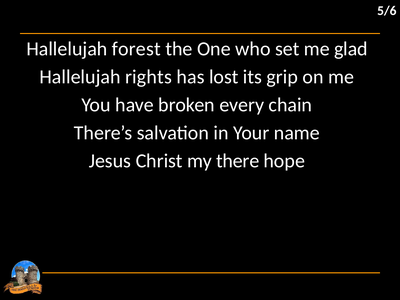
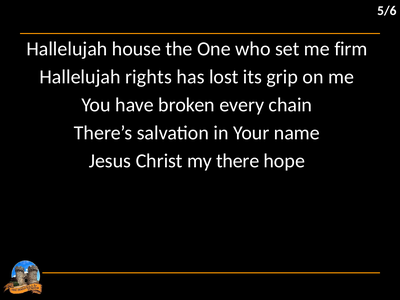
forest: forest -> house (136, 49)
glad: glad -> firm (351, 49)
